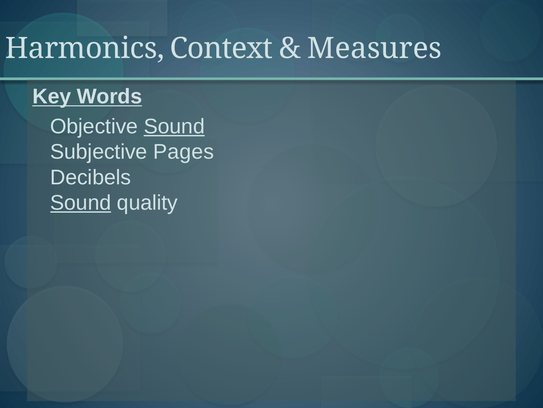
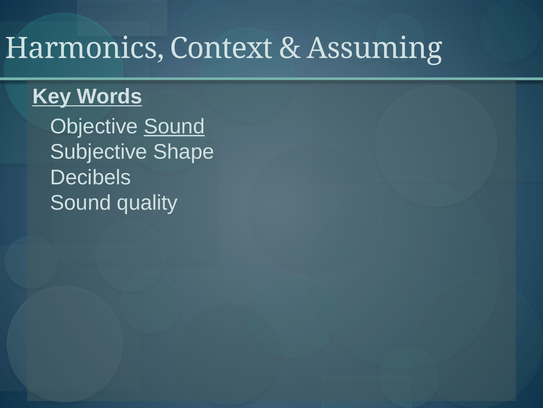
Measures: Measures -> Assuming (375, 49)
Pages: Pages -> Shape (184, 152)
Sound underline: present -> none (81, 202)
